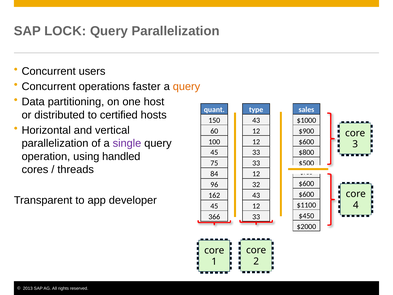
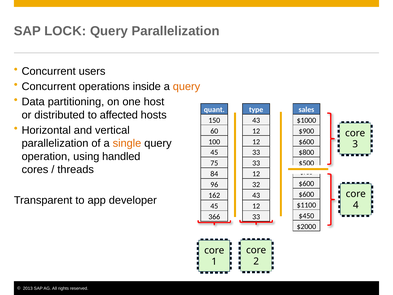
faster: faster -> inside (147, 86)
certified: certified -> affected (119, 115)
single colour: purple -> orange (127, 143)
